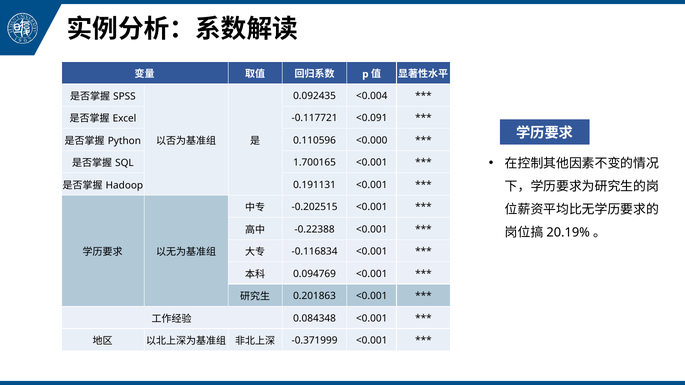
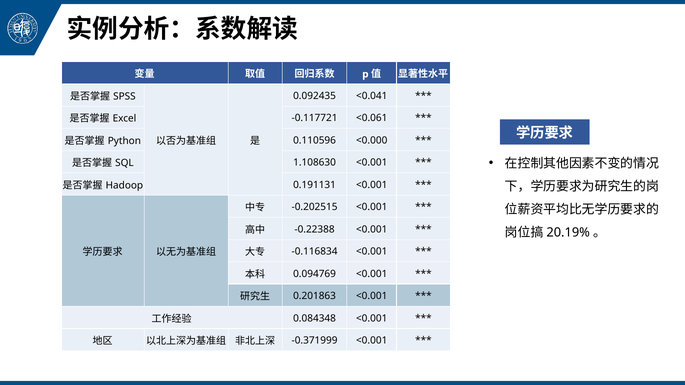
<0.004: <0.004 -> <0.041 (372, 96)
<0.091: <0.091 -> <0.061 (372, 118)
1.700165: 1.700165 -> 1.108630 (315, 163)
